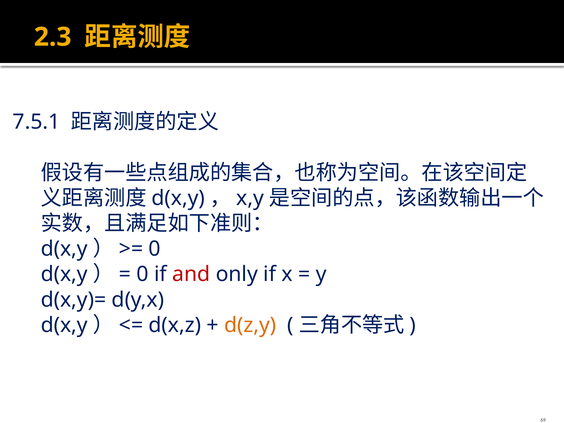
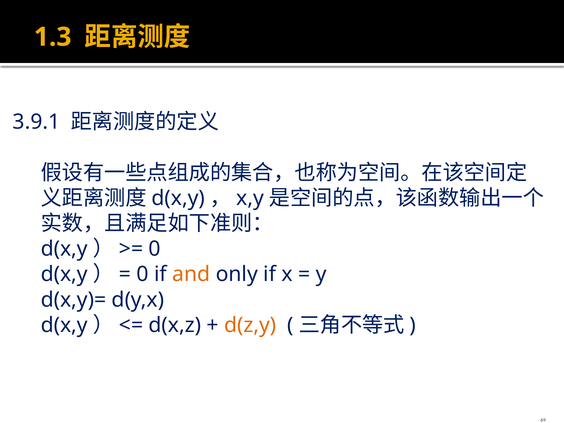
2.3: 2.3 -> 1.3 (53, 37)
7.5.1: 7.5.1 -> 3.9.1 (36, 122)
and colour: red -> orange (191, 274)
